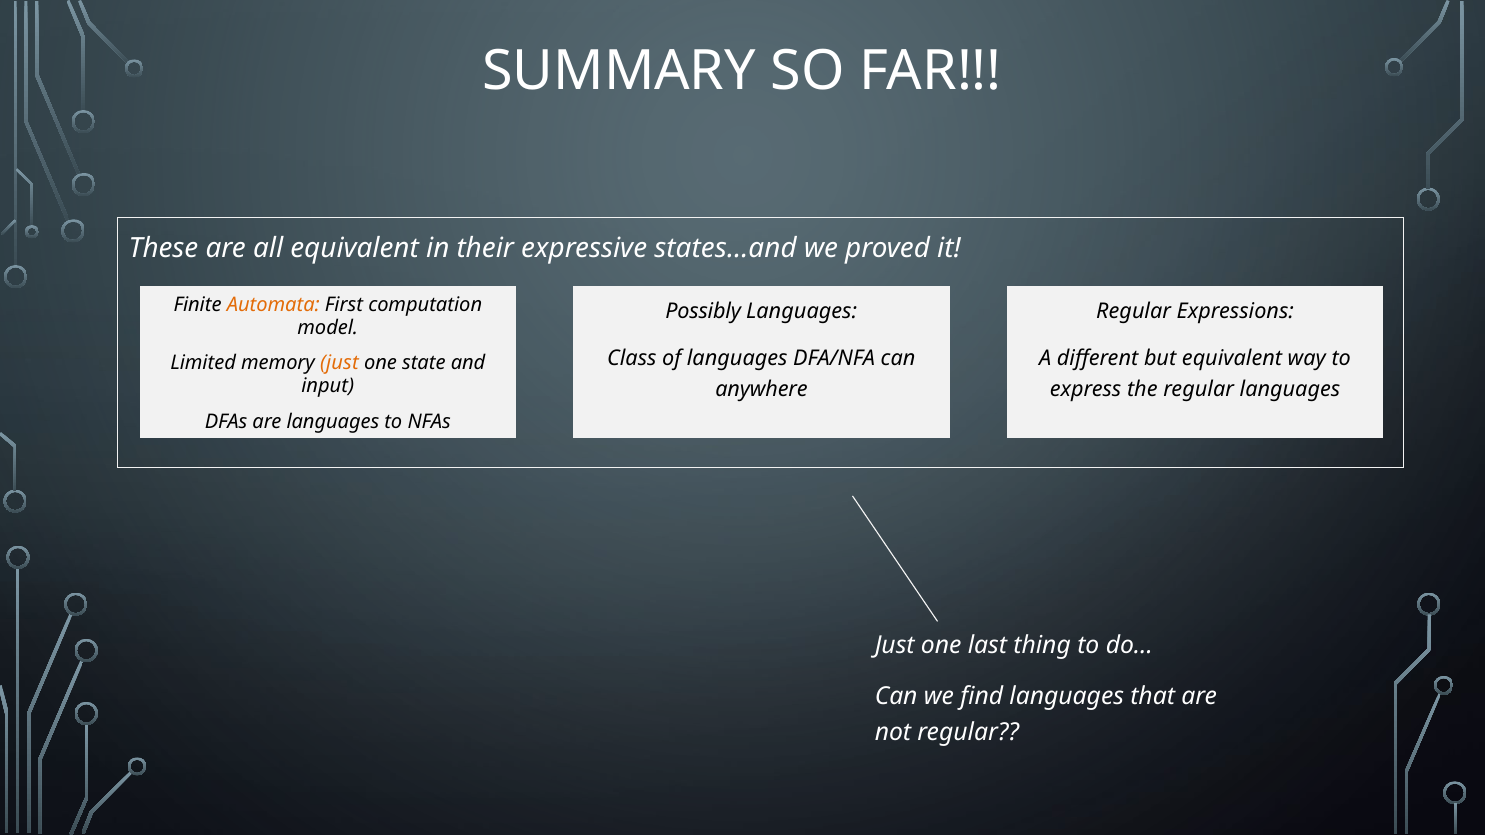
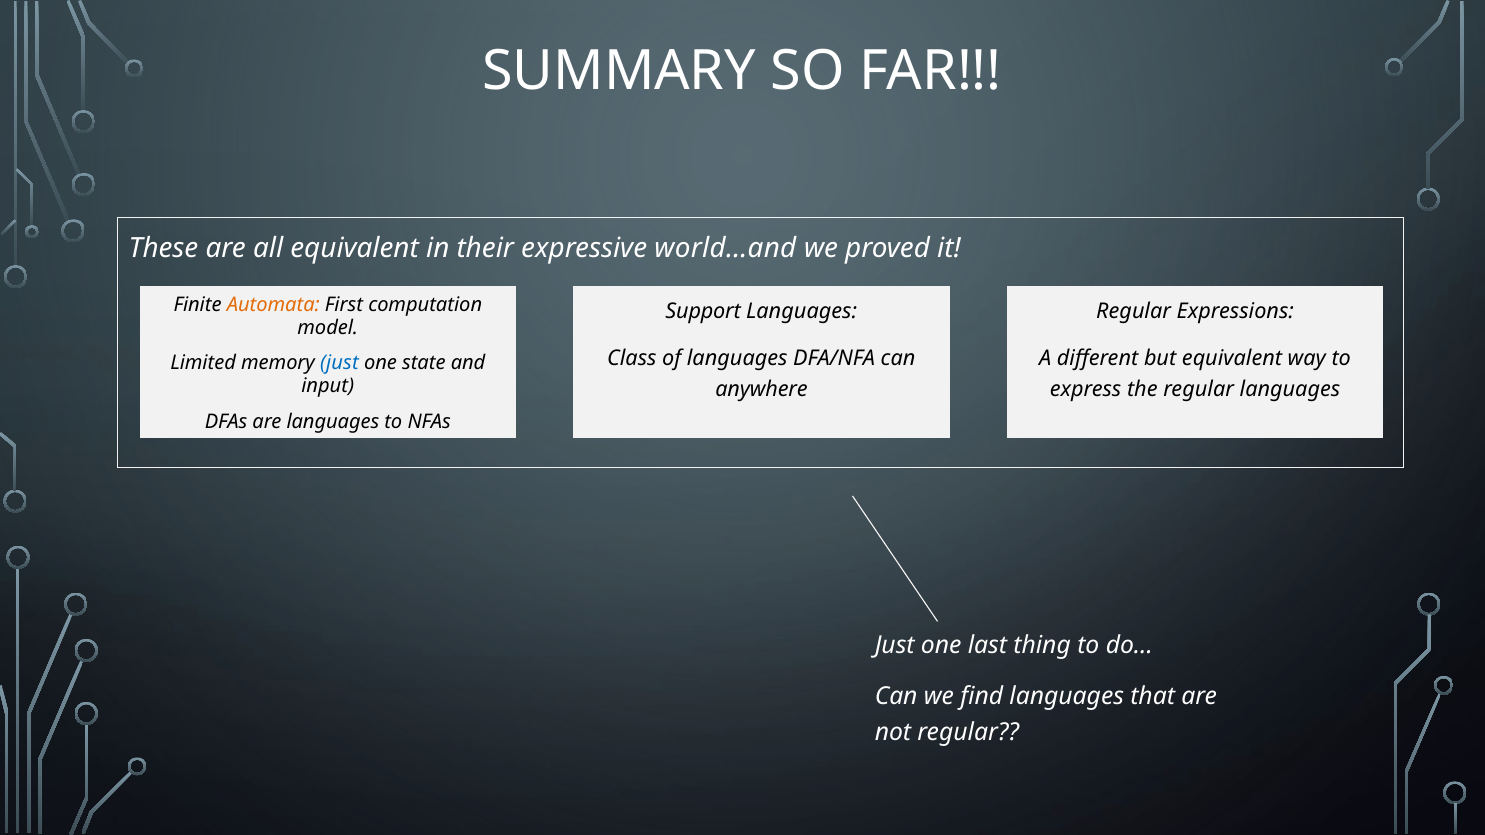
states…and: states…and -> world…and (725, 249)
Possibly: Possibly -> Support (703, 312)
just colour: orange -> blue (339, 363)
